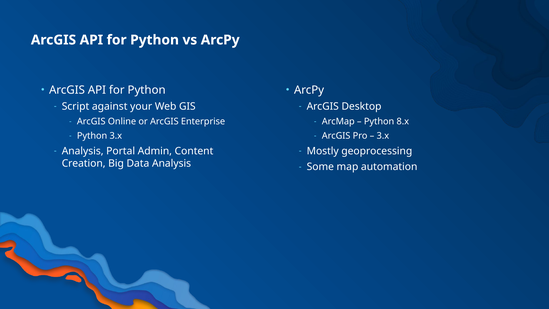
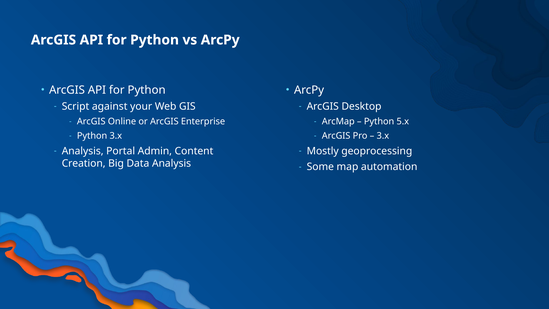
8.x: 8.x -> 5.x (403, 121)
